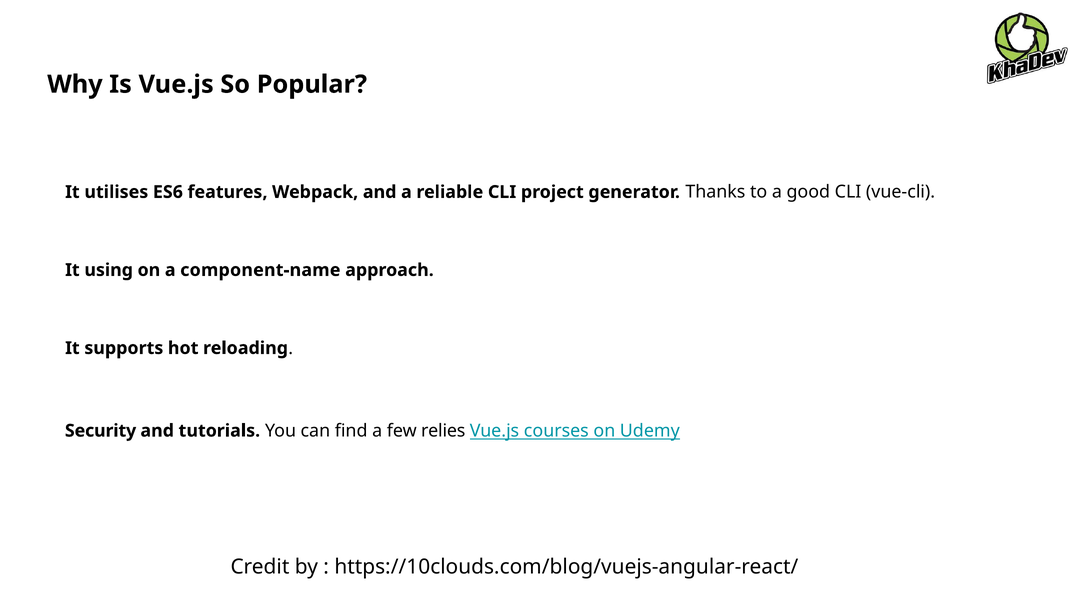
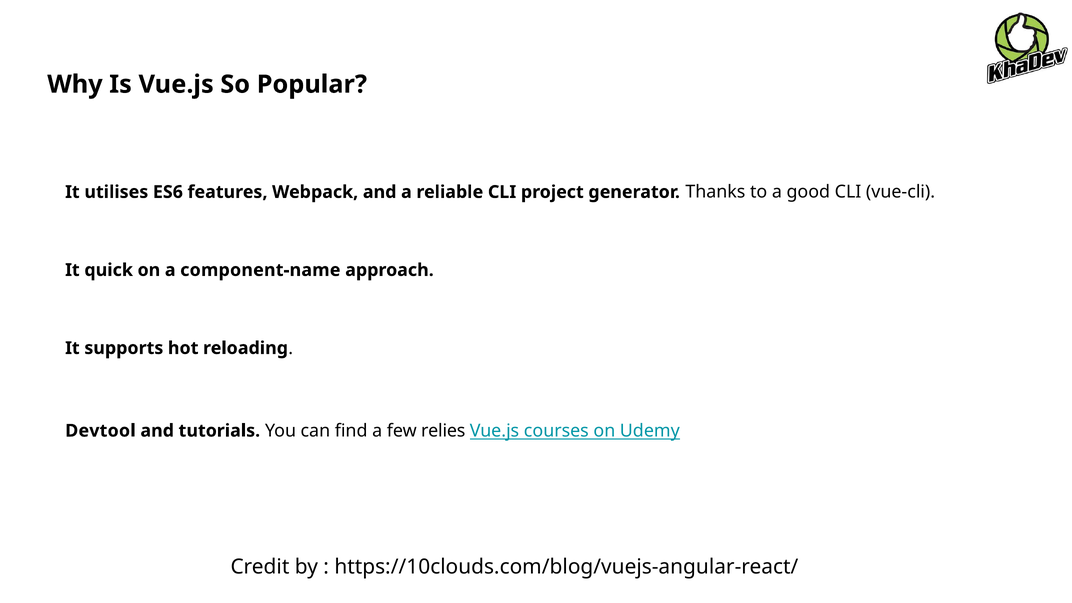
using: using -> quick (109, 270)
Security: Security -> Devtool (100, 431)
